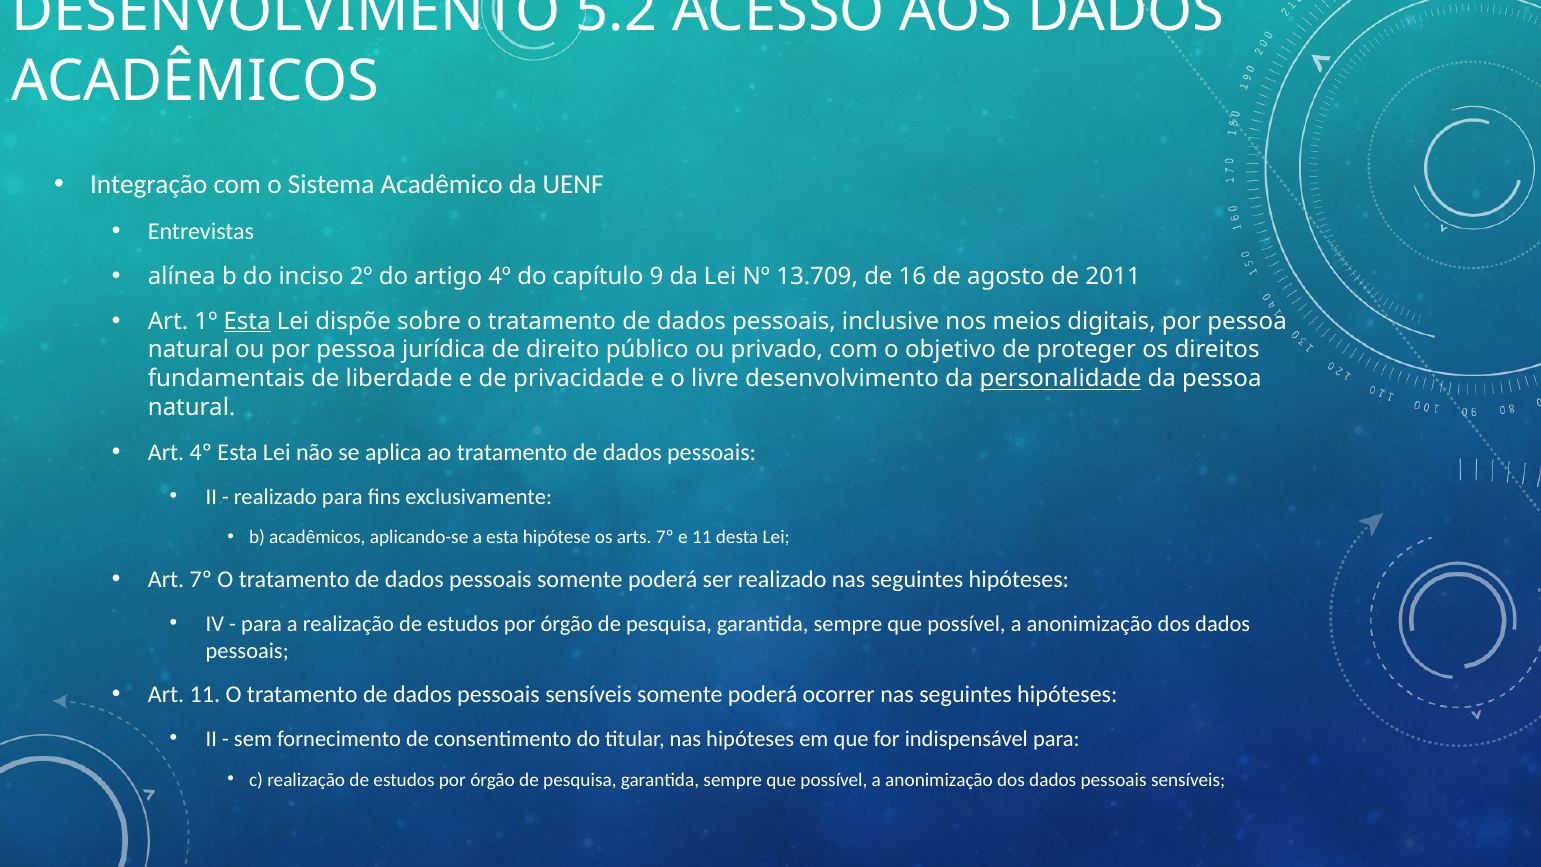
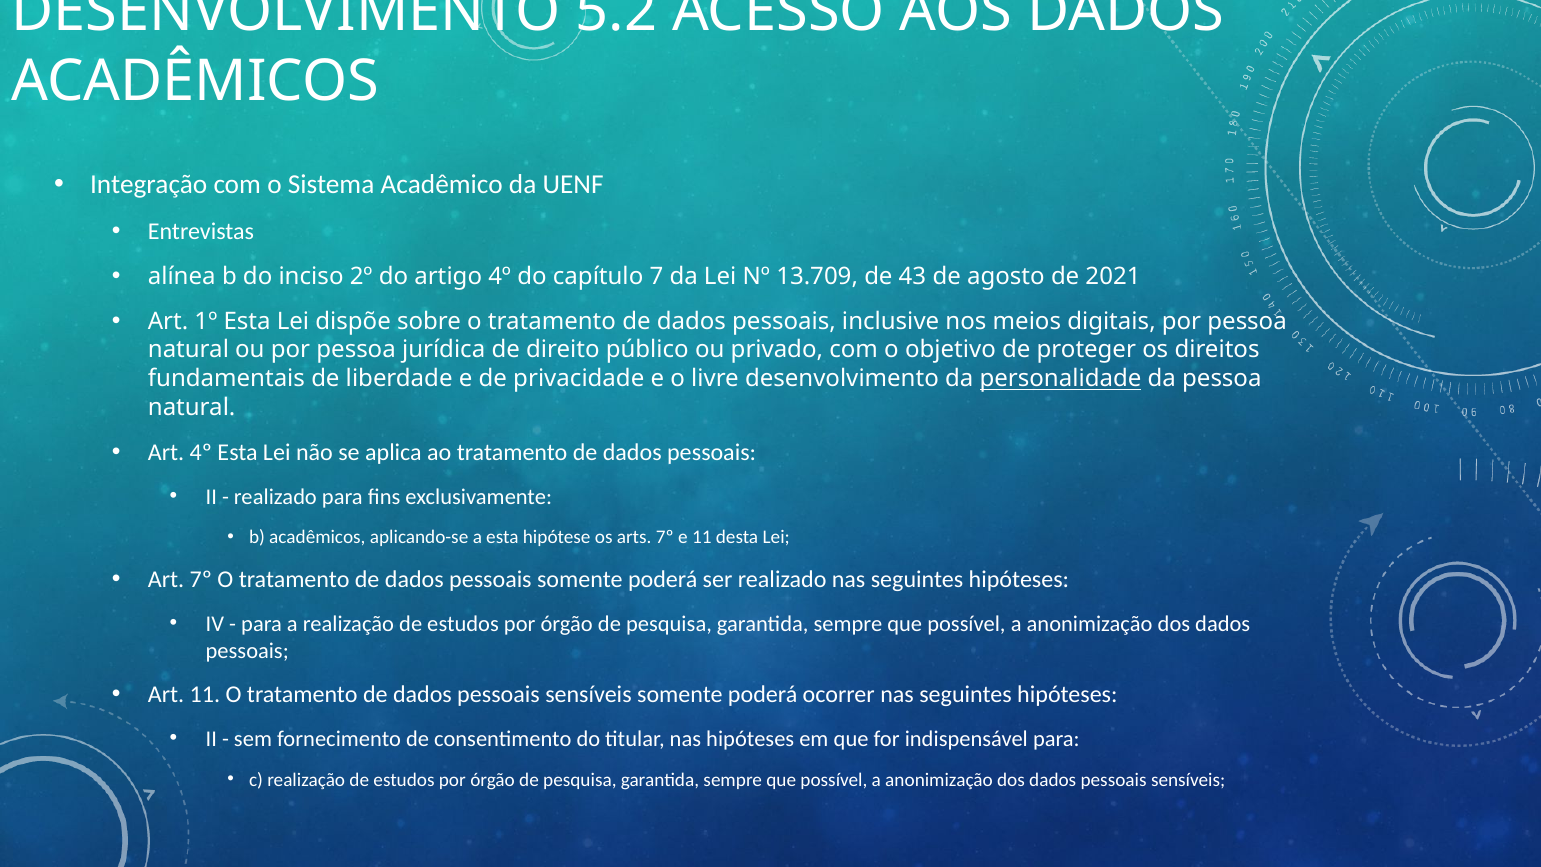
9: 9 -> 7 (656, 276)
16: 16 -> 43 (912, 276)
2011: 2011 -> 2021 (1113, 276)
Esta underline: present -> none (247, 321)
